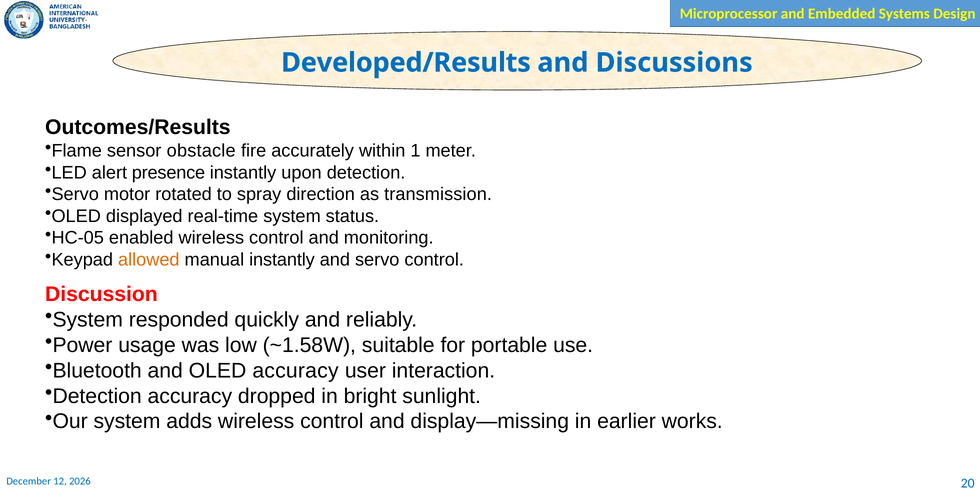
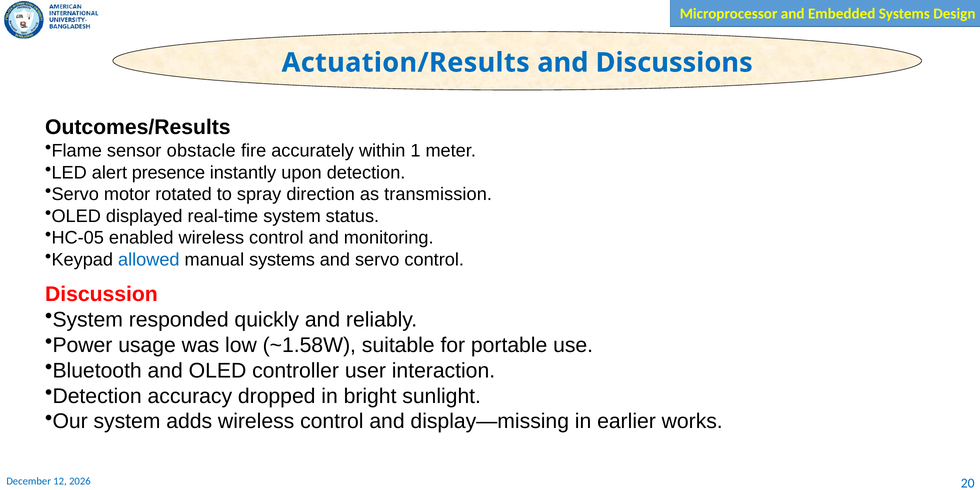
Developed/Results: Developed/Results -> Actuation/Results (406, 63)
allowed colour: orange -> blue (149, 260)
manual instantly: instantly -> systems (282, 260)
OLED accuracy: accuracy -> controller (296, 371)
